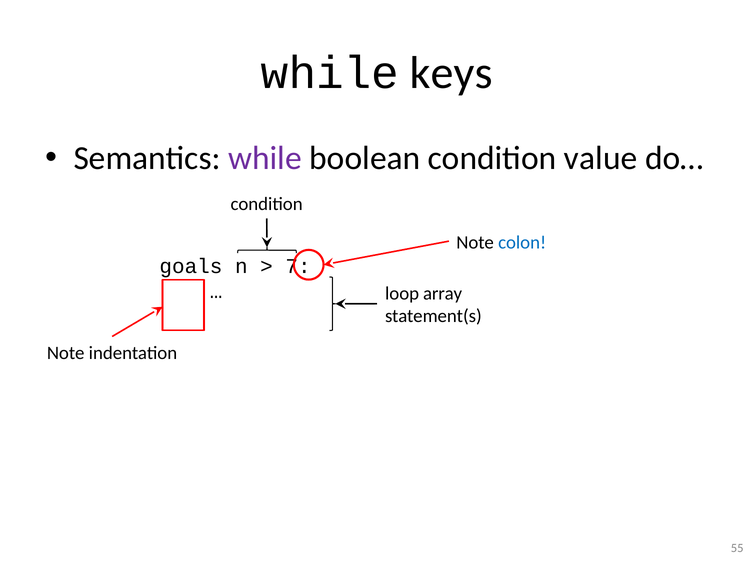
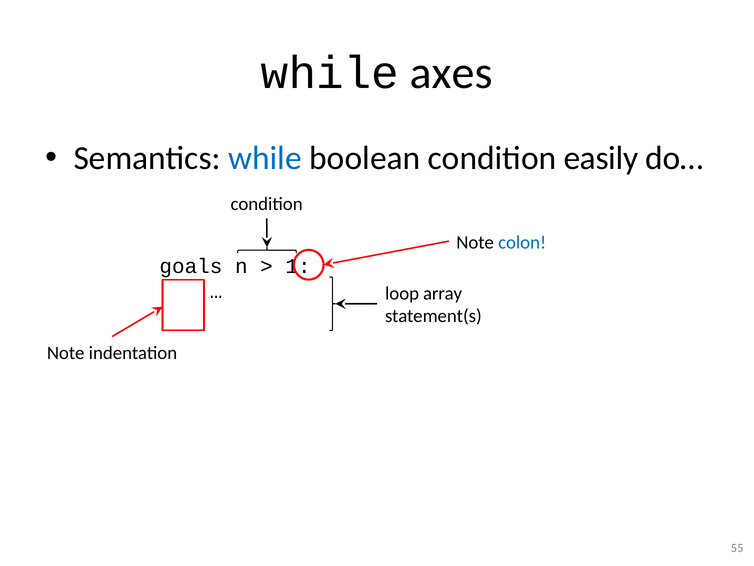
keys: keys -> axes (451, 73)
while colour: purple -> blue (265, 158)
value: value -> easily (601, 158)
7: 7 -> 1 (298, 266)
